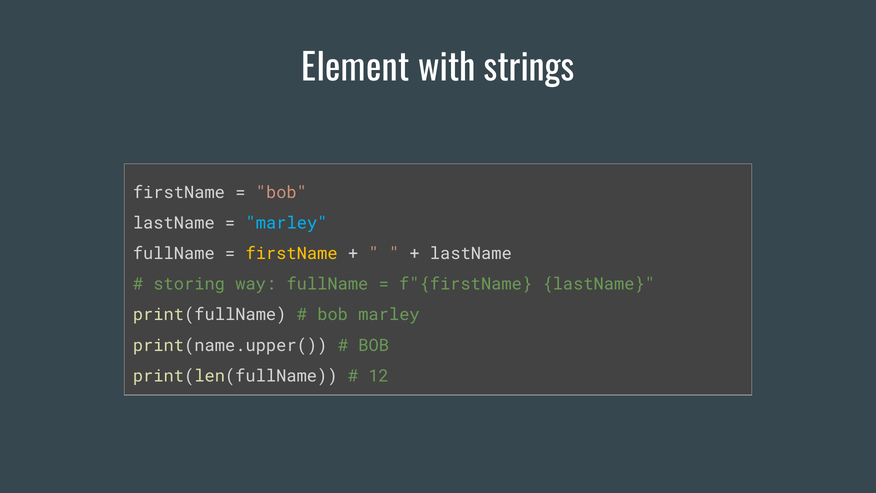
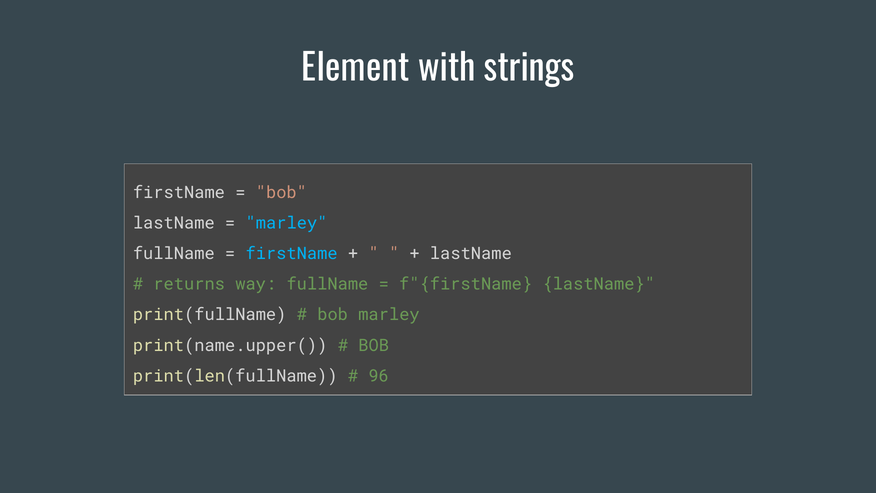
firstName colour: yellow -> light blue (292, 254)
storing: storing -> returns (189, 284)
12: 12 -> 96 (379, 376)
